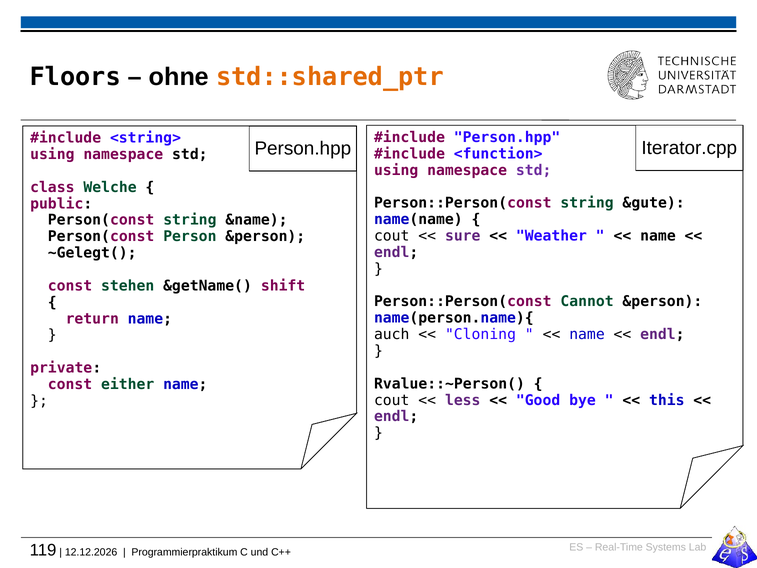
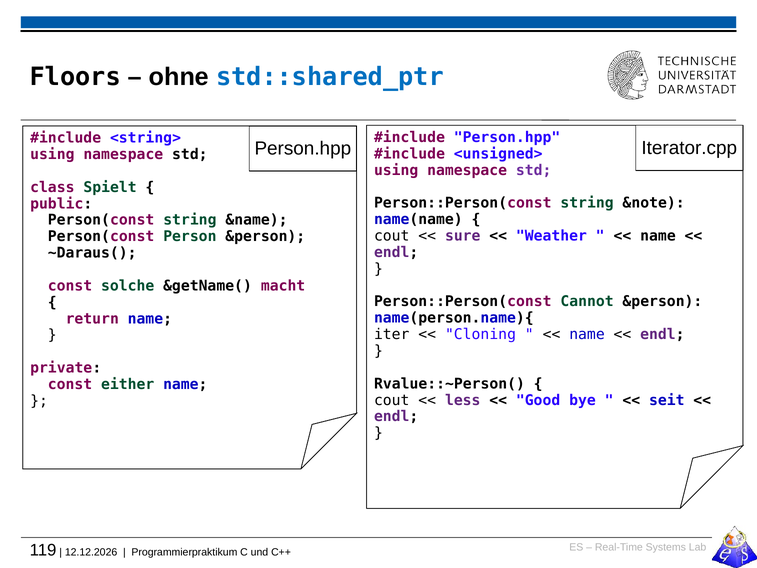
std::shared_ptr colour: orange -> blue (330, 77)
<function>: <function> -> <unsigned> (498, 154)
Welche: Welche -> Spielt (110, 187)
&gute: &gute -> &note (654, 203)
~Gelegt(: ~Gelegt( -> ~Daraus( (92, 253)
stehen: stehen -> solche (128, 286)
shift: shift -> macht (283, 286)
auch: auch -> iter (392, 334)
this: this -> seit (667, 400)
